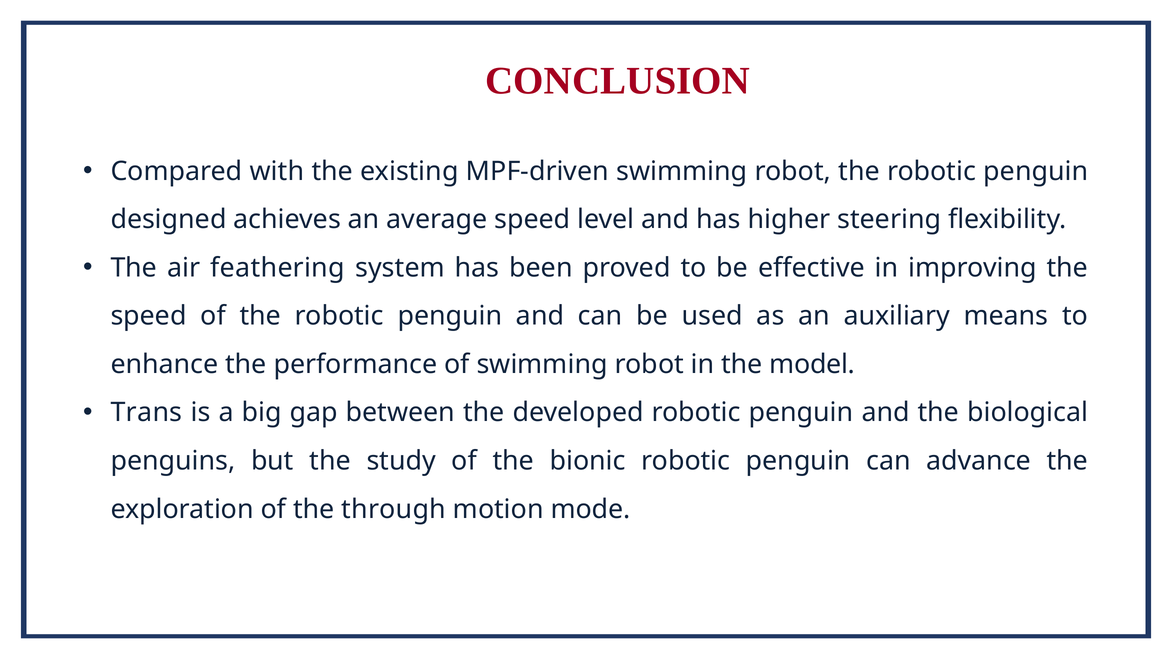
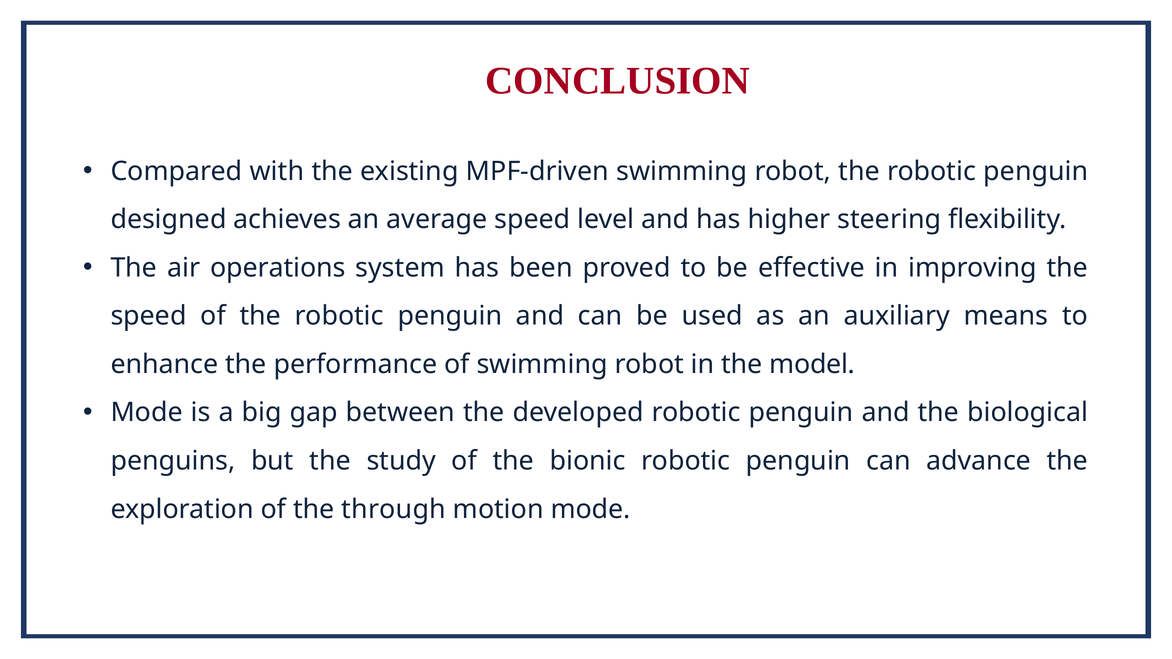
feathering: feathering -> operations (278, 268)
Trans: Trans -> Mode (147, 413)
